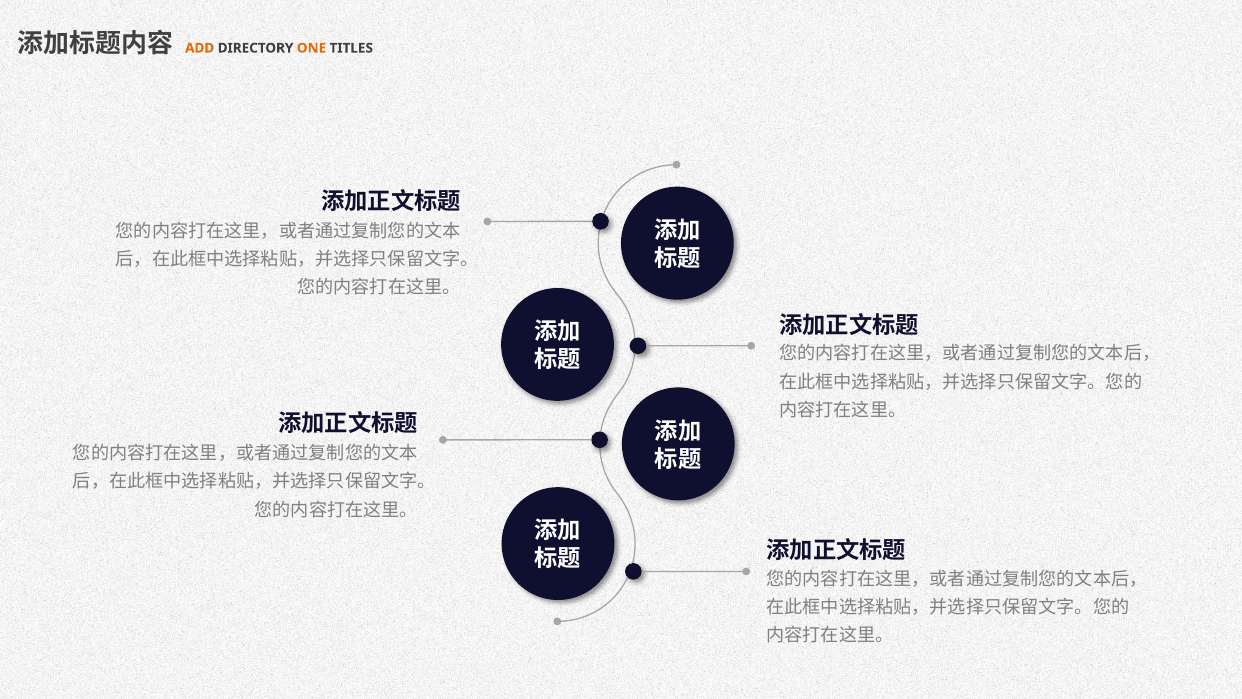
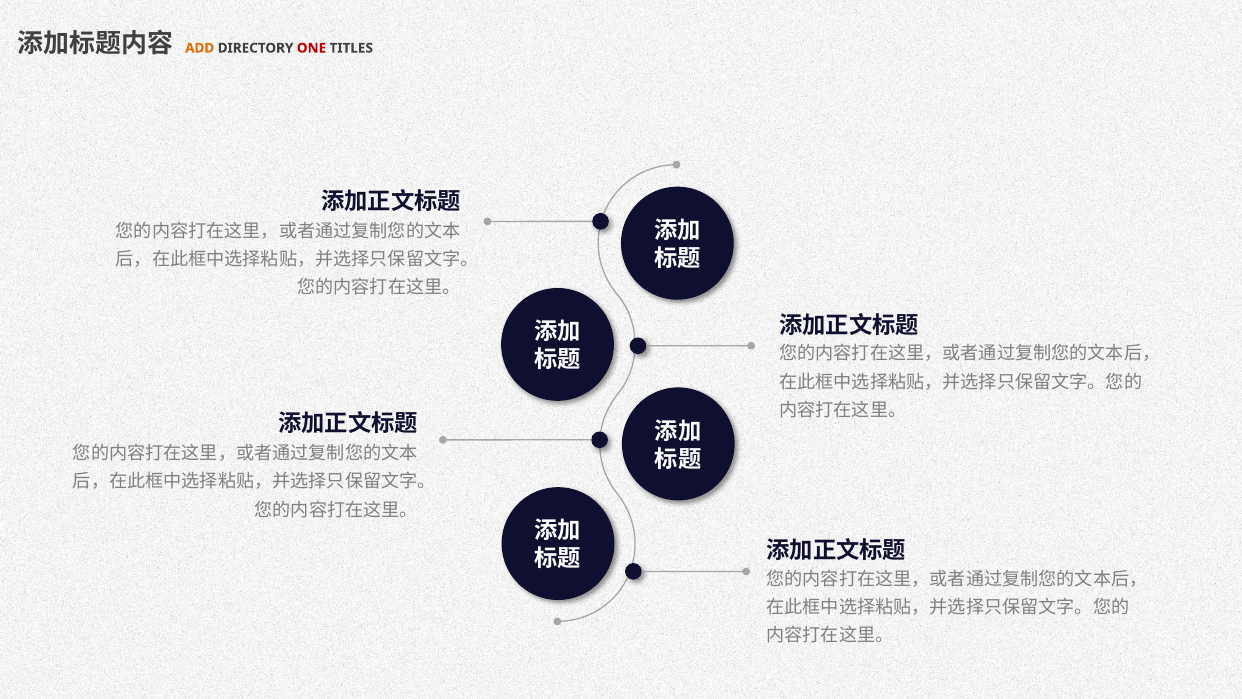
ONE colour: orange -> red (311, 48)
